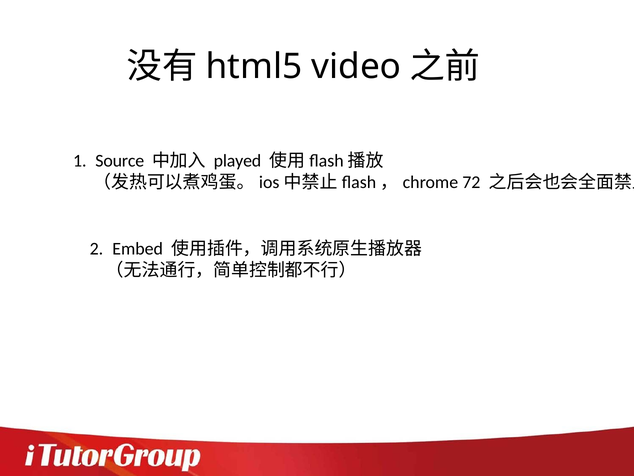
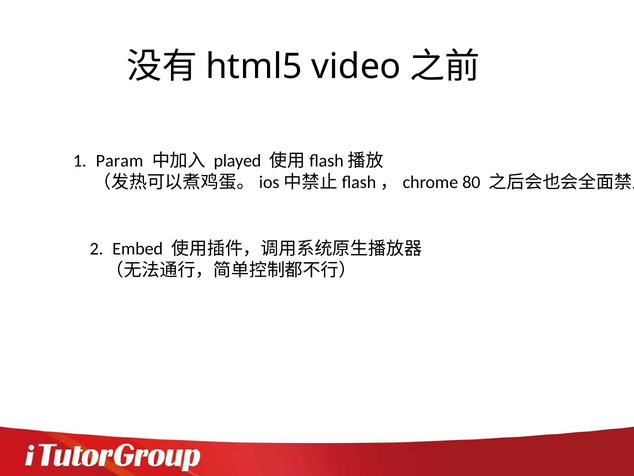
Source: Source -> Param (120, 161)
72: 72 -> 80 (471, 182)
